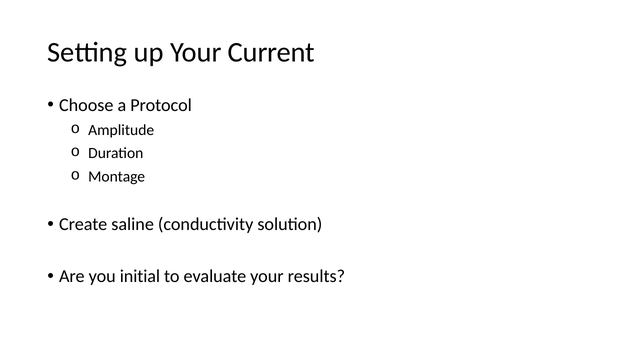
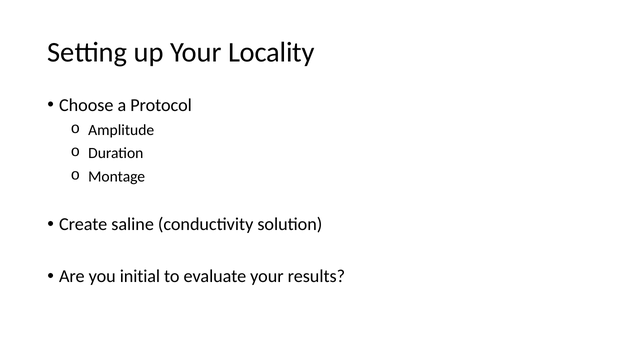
Current: Current -> Locality (271, 52)
